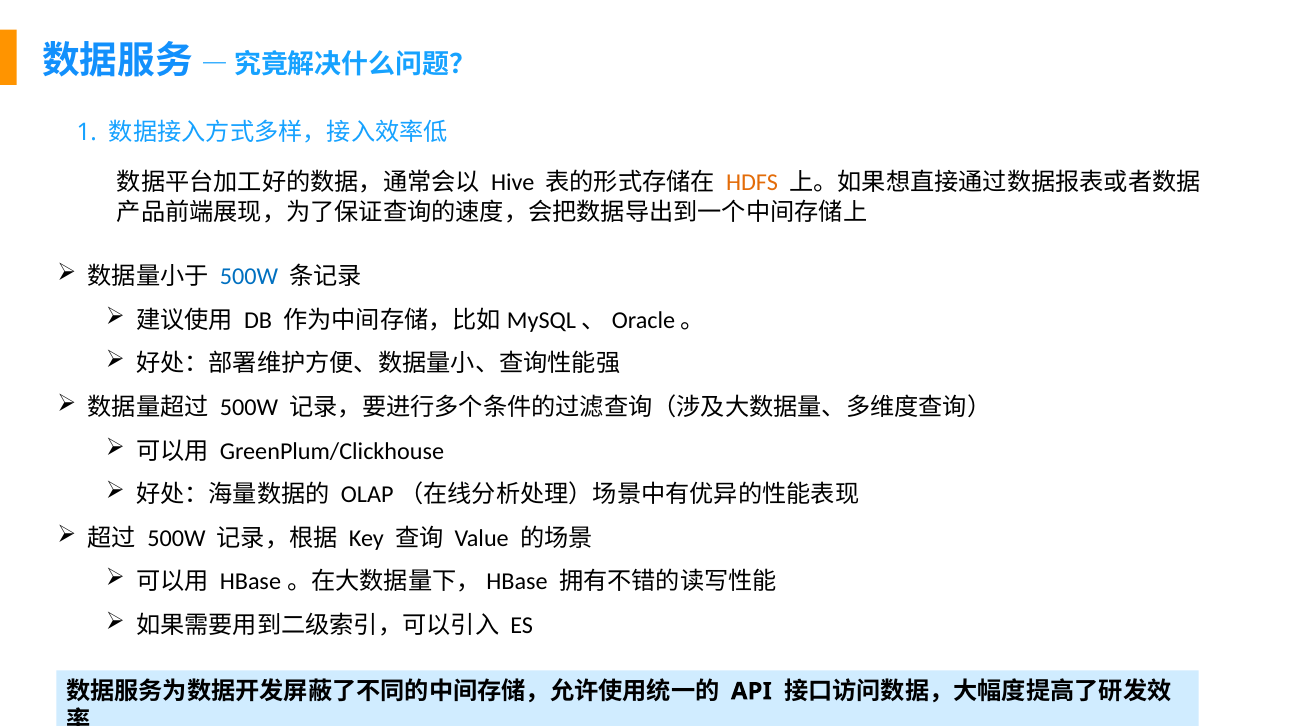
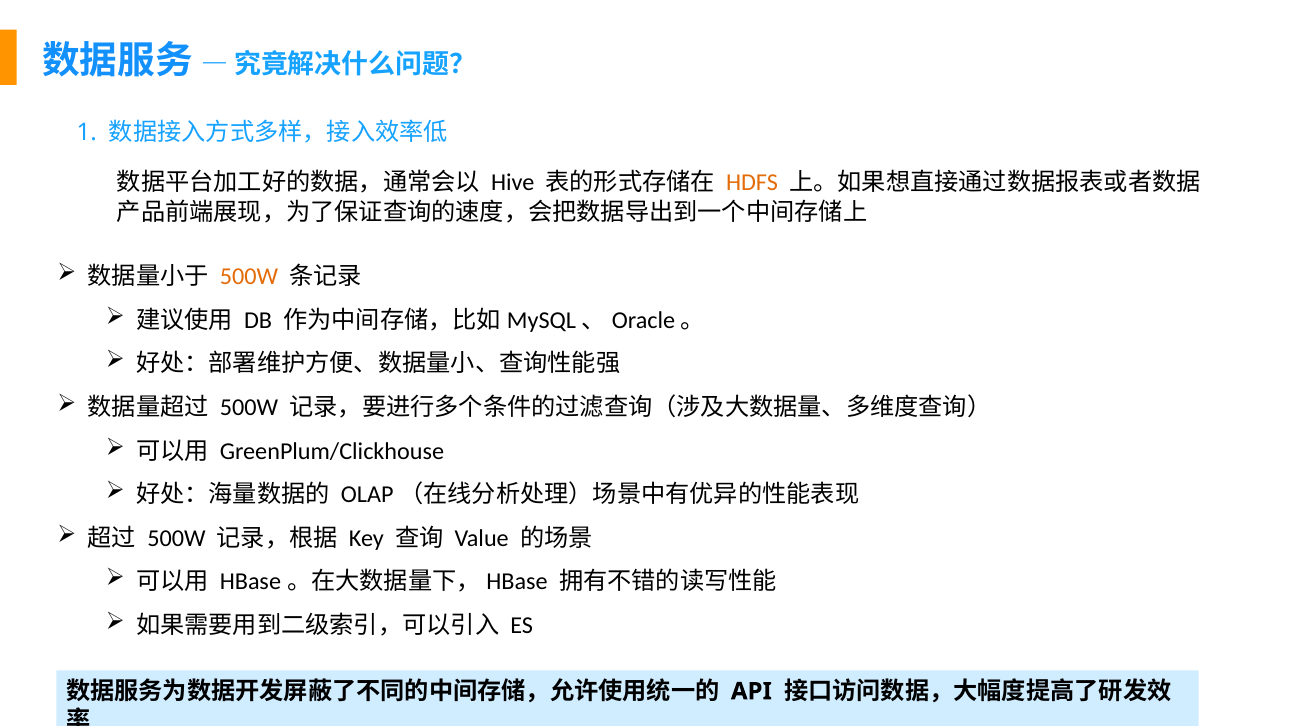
500W colour: blue -> orange (249, 277)
